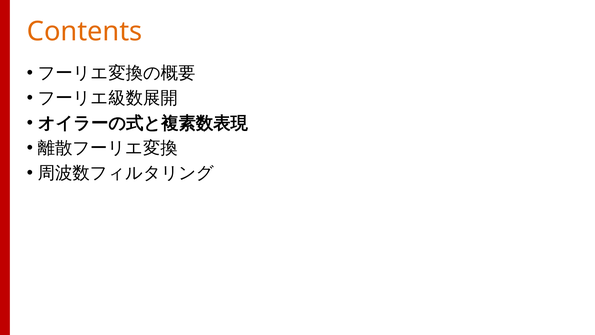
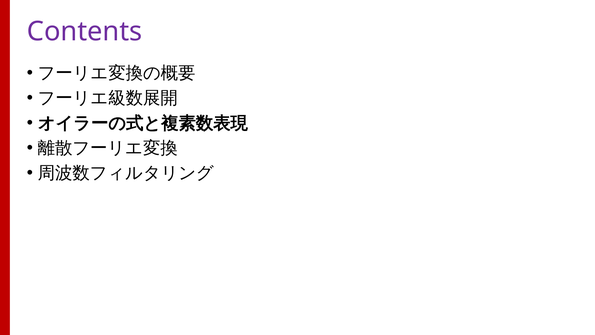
Contents colour: orange -> purple (85, 32)
